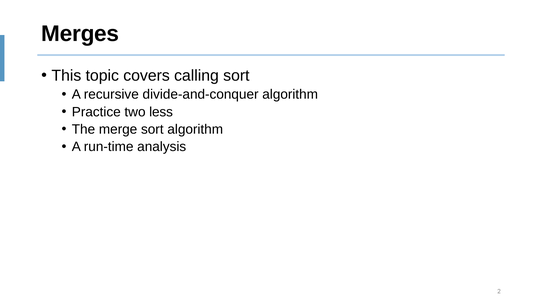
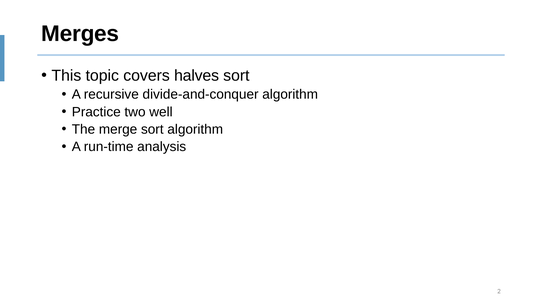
calling: calling -> halves (197, 76)
less: less -> well (161, 112)
